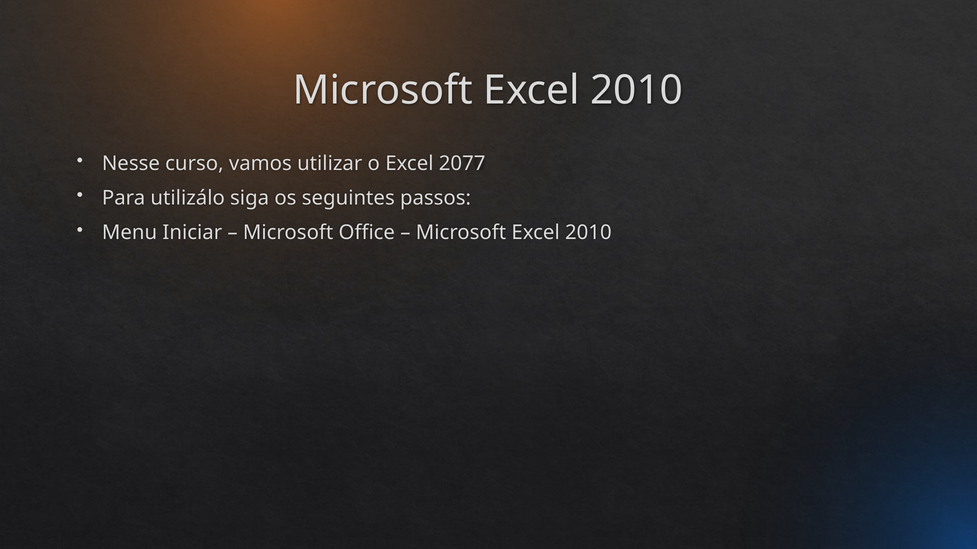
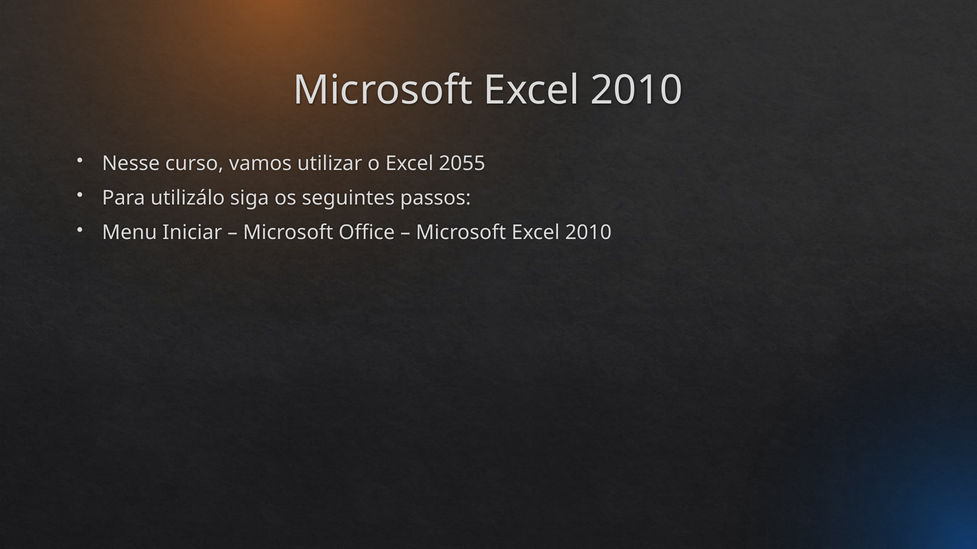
2077: 2077 -> 2055 (462, 164)
